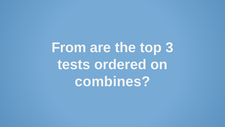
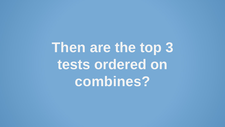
From: From -> Then (69, 47)
